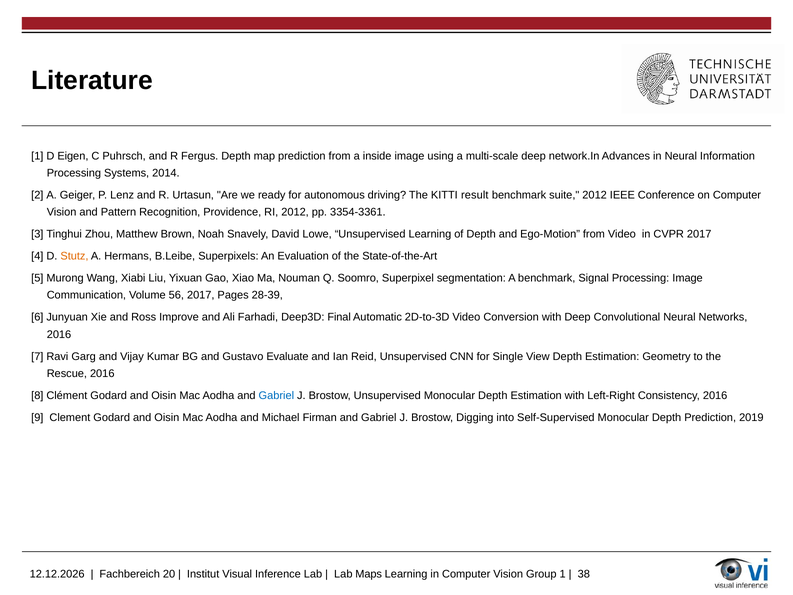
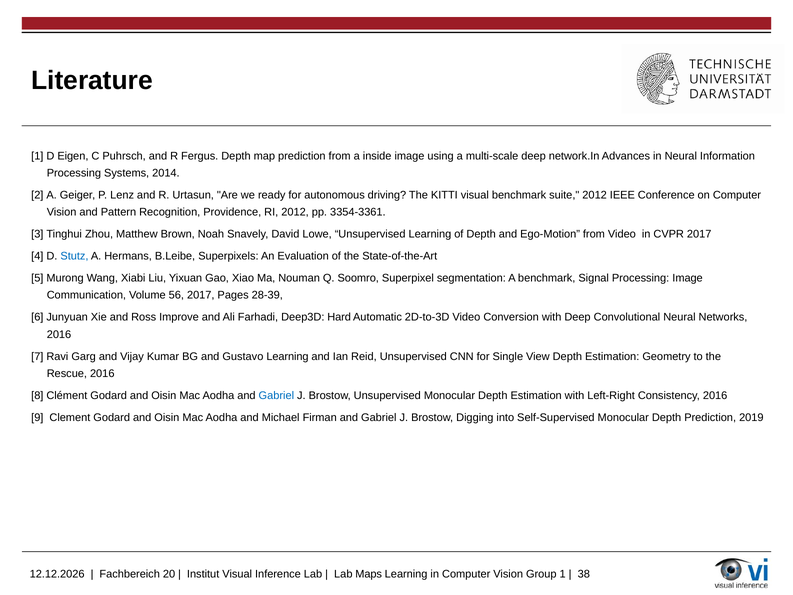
KITTI result: result -> visual (475, 195)
Stutz colour: orange -> blue (74, 256)
Final: Final -> Hard (339, 317)
Gustavo Evaluate: Evaluate -> Learning (287, 356)
